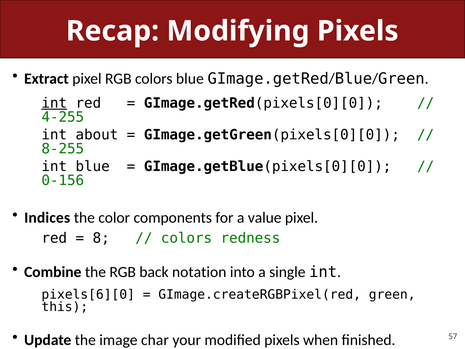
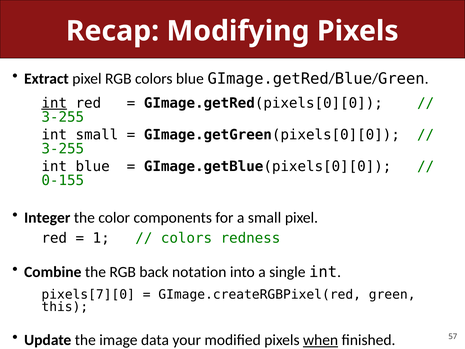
4-255: 4-255 -> 3-255 (63, 117)
int about: about -> small (97, 135)
8-255: 8-255 -> 3-255 (63, 149)
0-156: 0-156 -> 0-155 (63, 180)
Indices: Indices -> Integer (47, 218)
a value: value -> small (265, 218)
8: 8 -> 1 (101, 238)
pixels[6][0: pixels[6][0 -> pixels[7][0 (88, 294)
char: char -> data (155, 340)
when underline: none -> present (321, 340)
